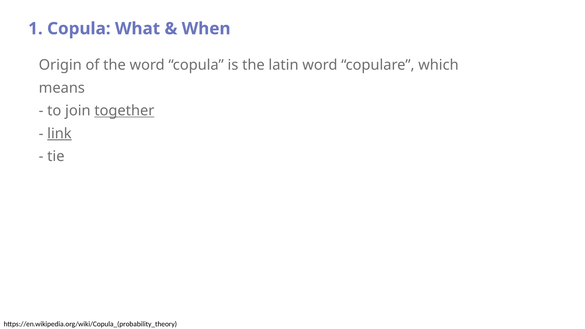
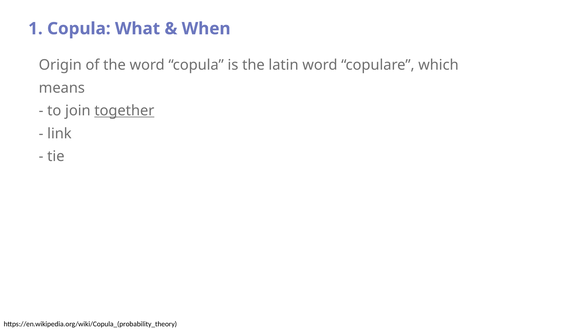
link underline: present -> none (59, 134)
